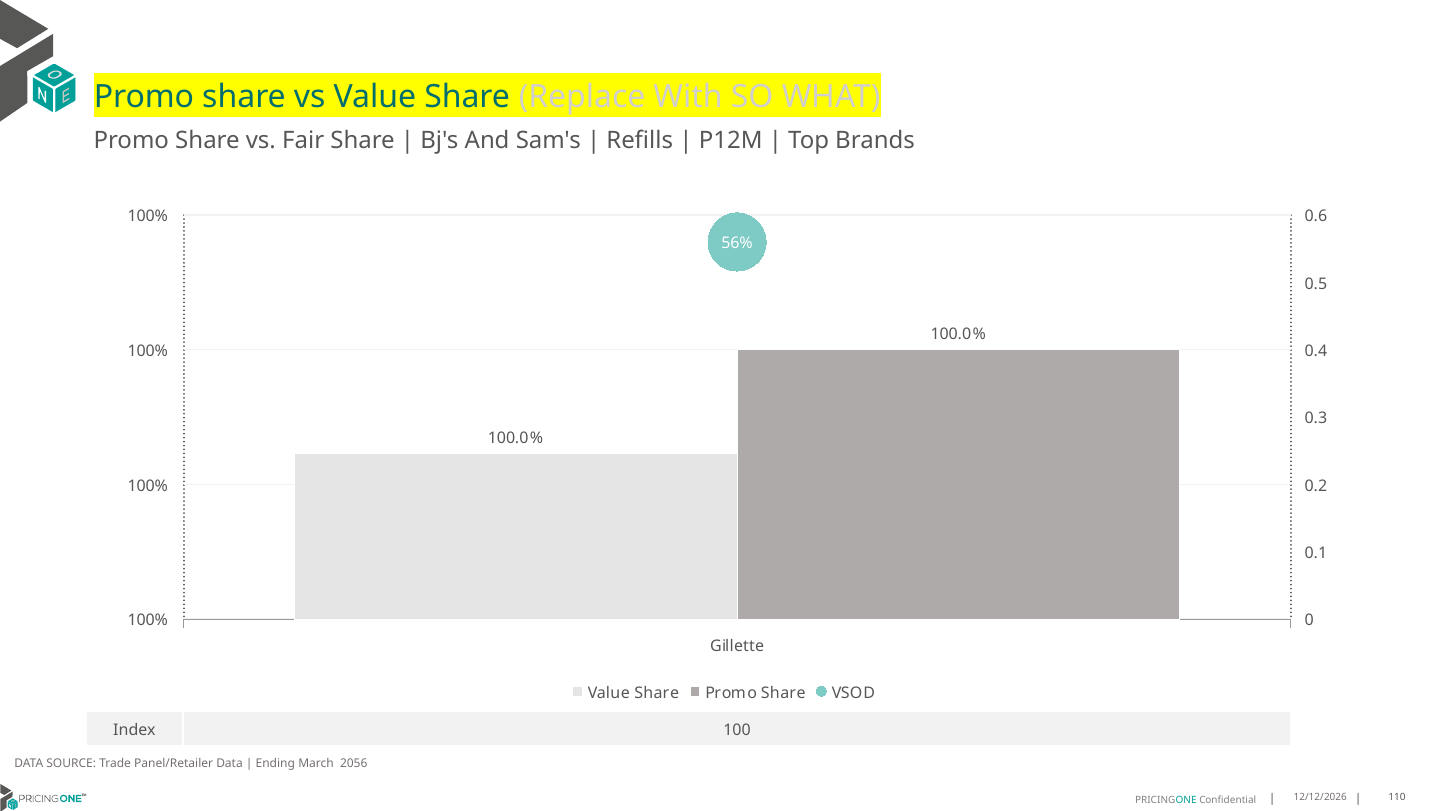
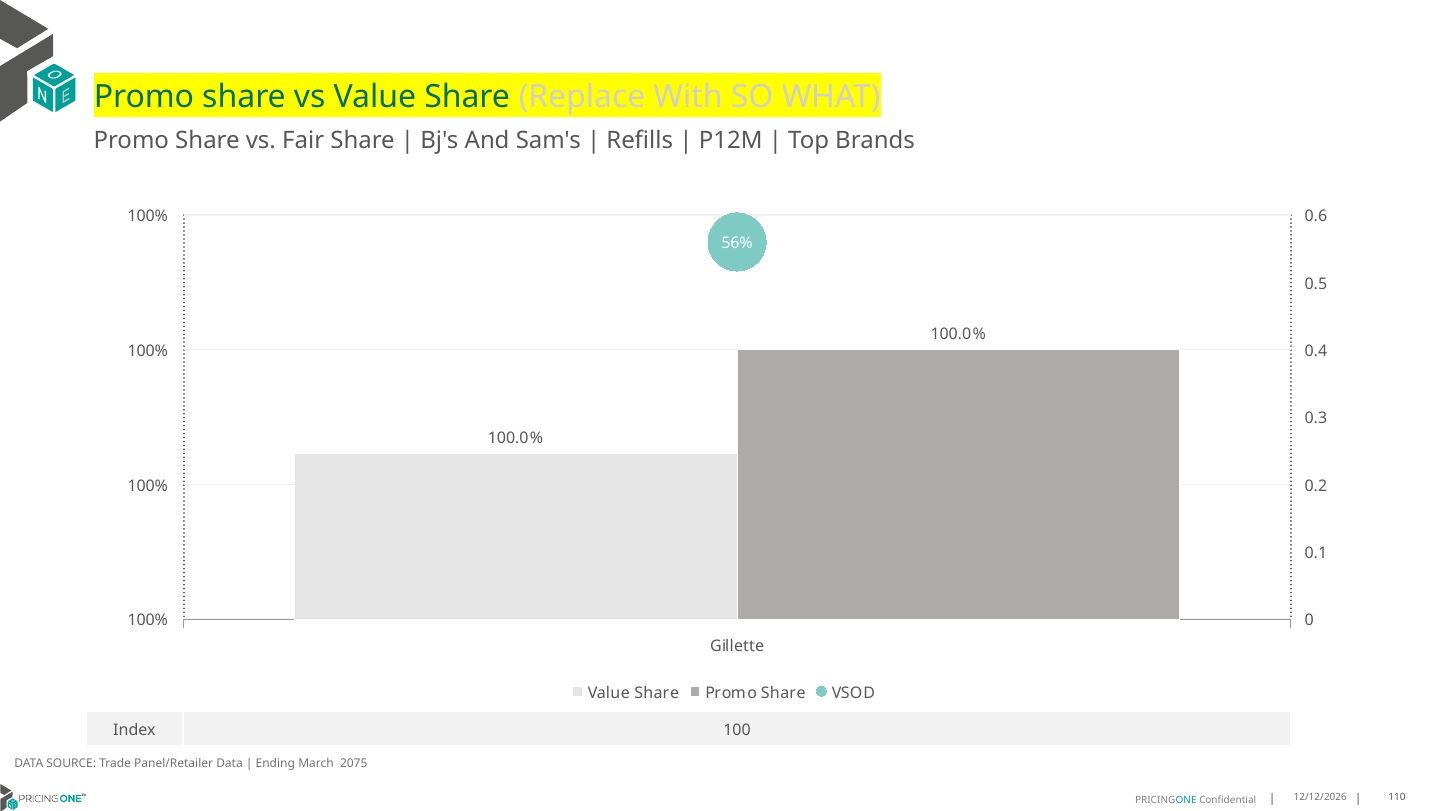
2056: 2056 -> 2075 (354, 763)
